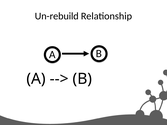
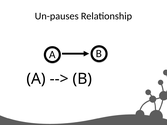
Un-rebuild: Un-rebuild -> Un-pauses (57, 16)
